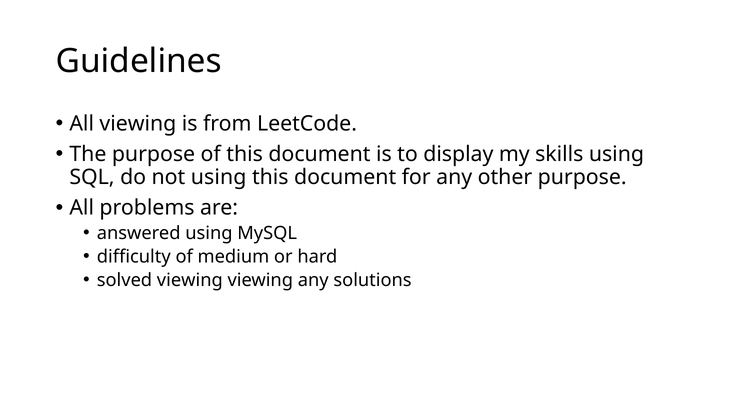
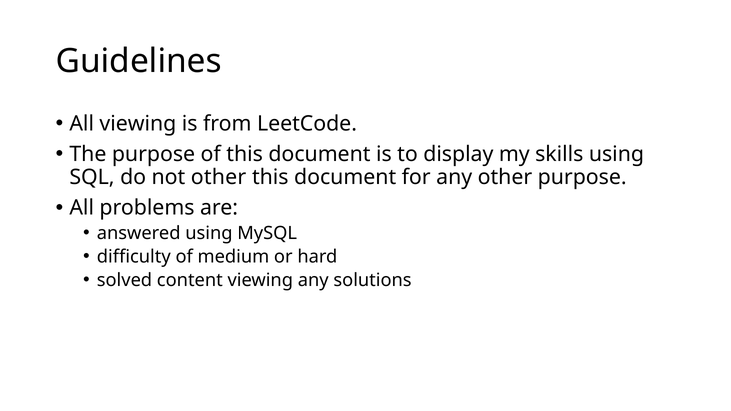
not using: using -> other (219, 177)
solved viewing: viewing -> content (190, 280)
